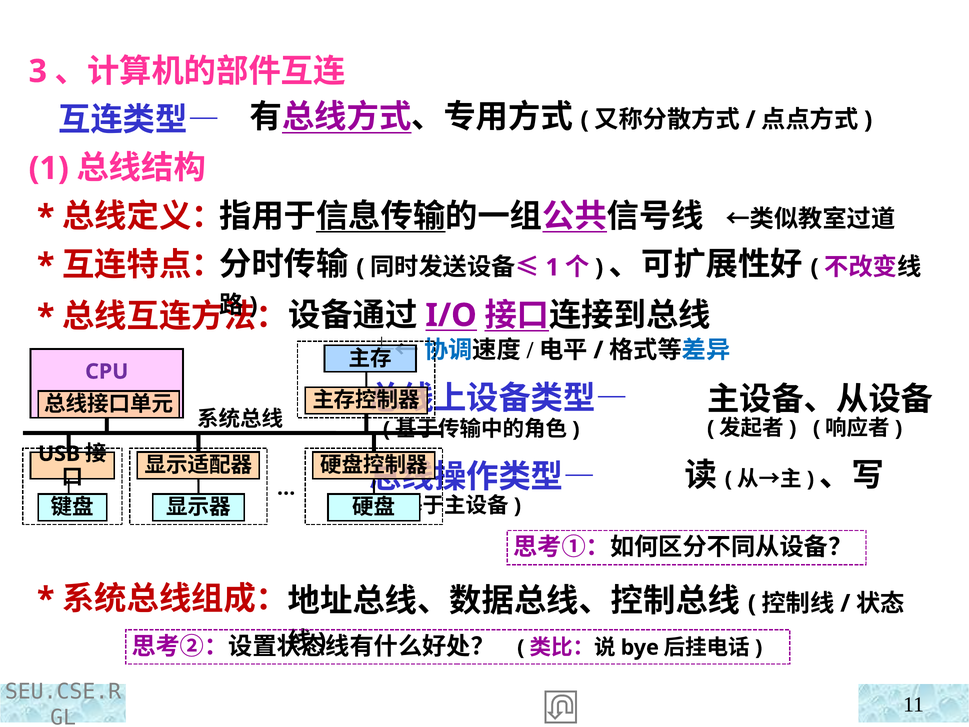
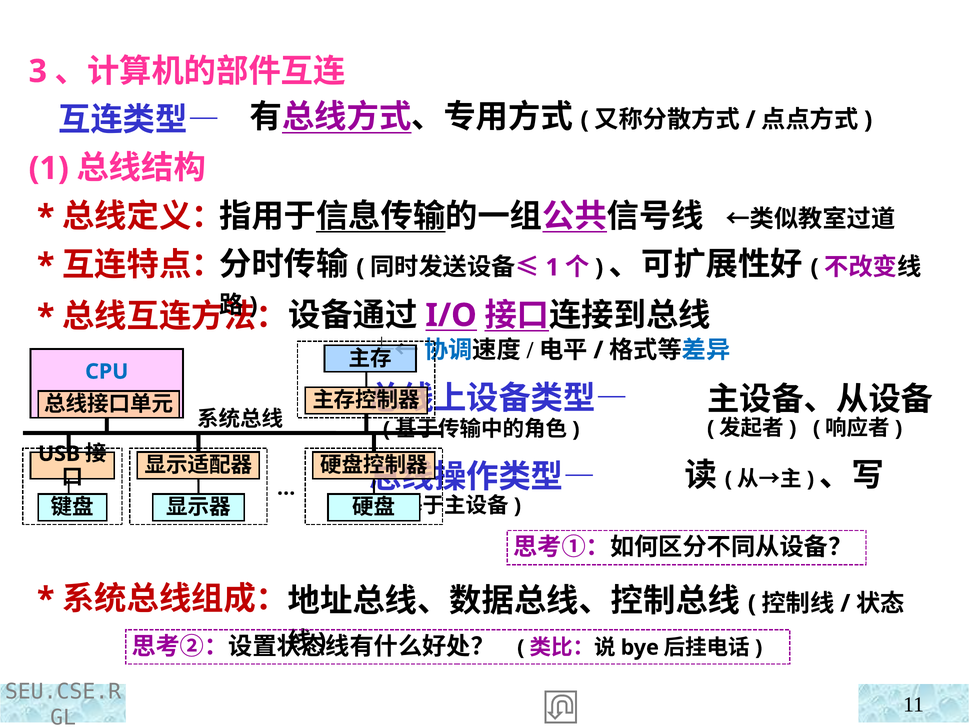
CPU colour: purple -> blue (107, 371)
